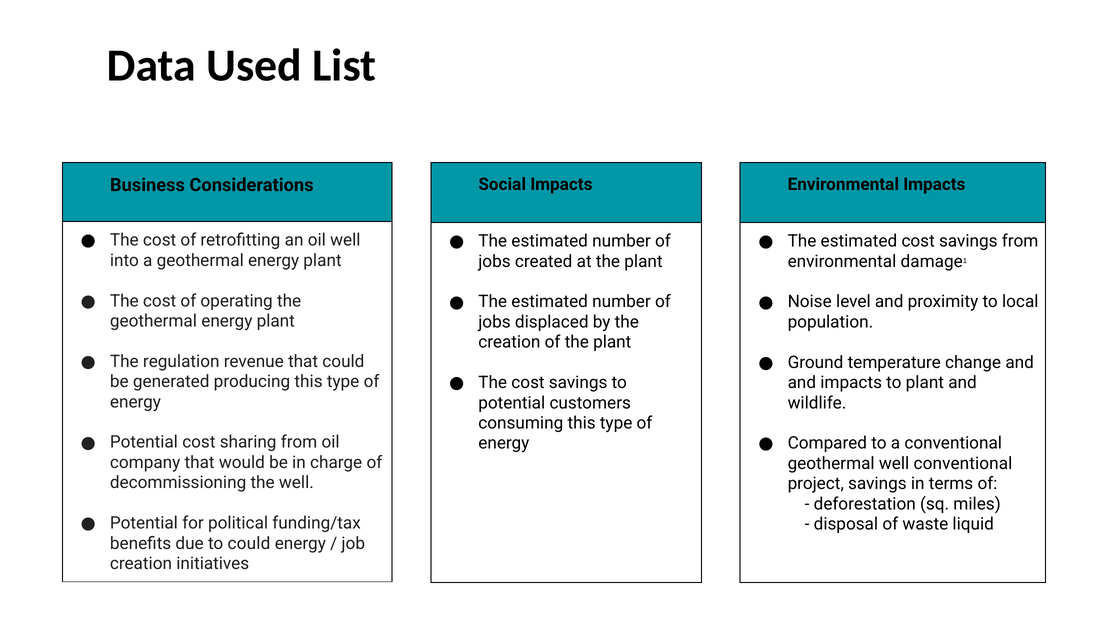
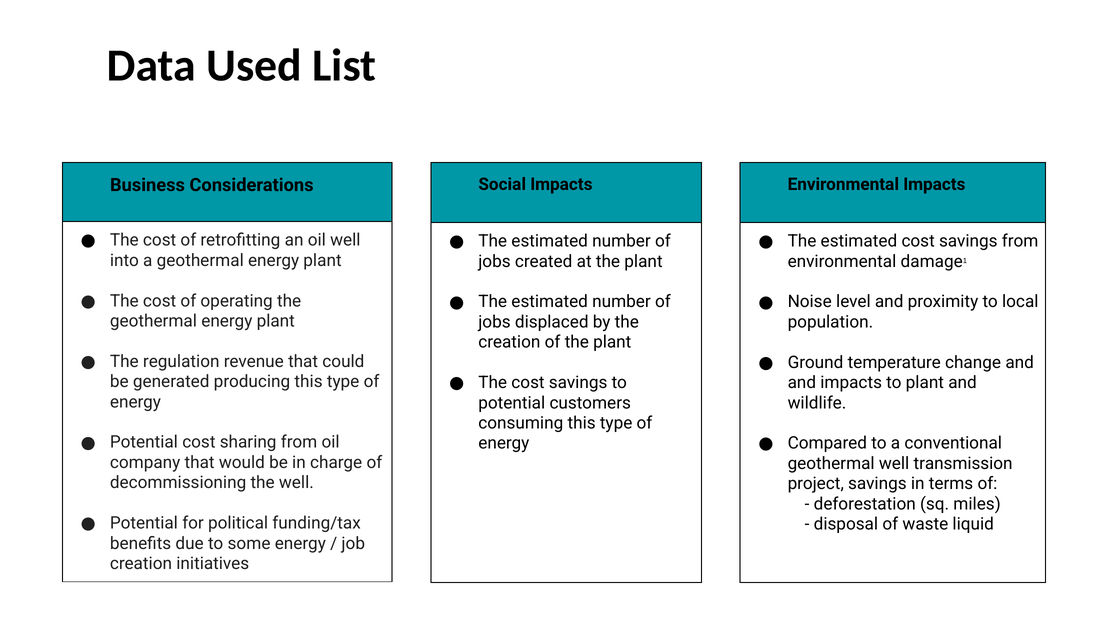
well conventional: conventional -> transmission (963, 463)
to could: could -> some (249, 543)
